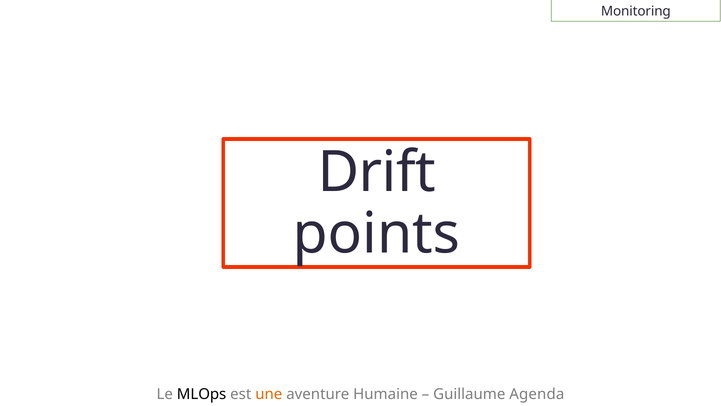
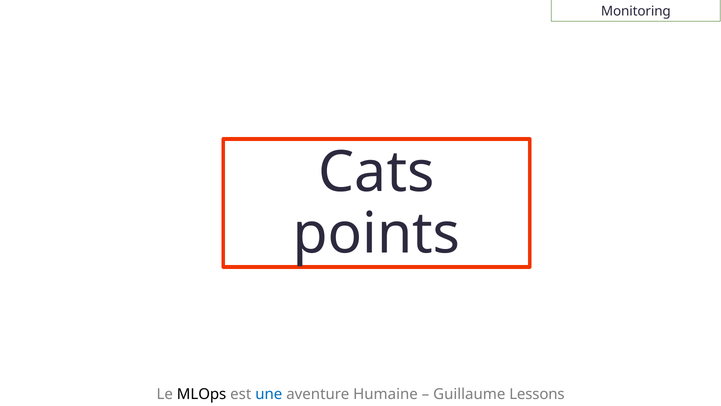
Drift: Drift -> Cats (376, 172)
une colour: orange -> blue (269, 394)
Agenda: Agenda -> Lessons (537, 394)
